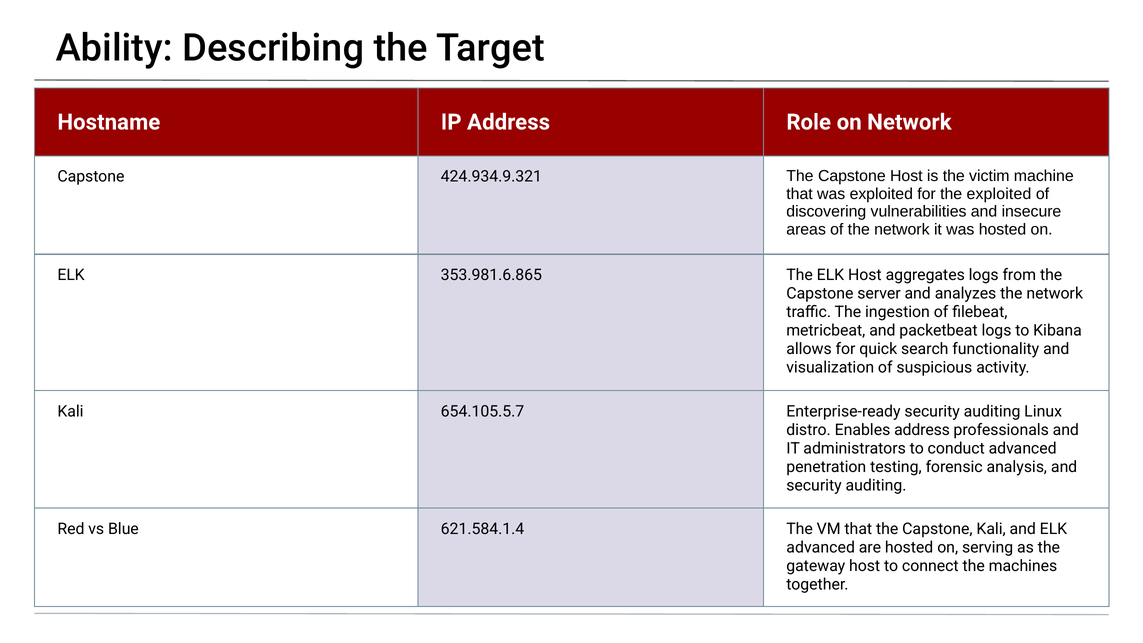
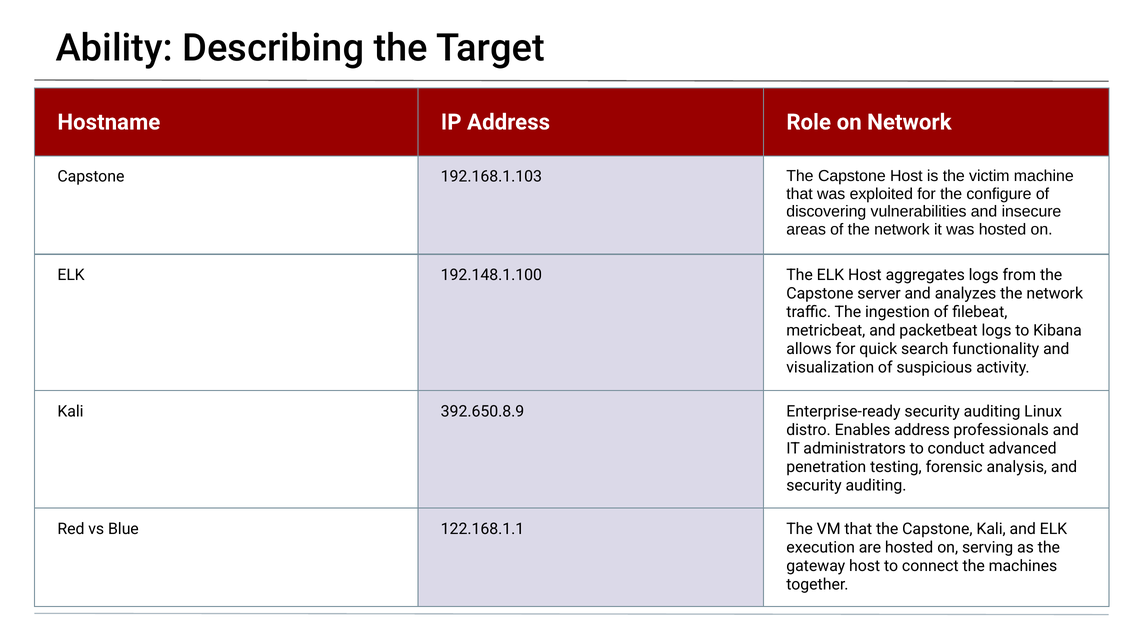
424.934.9.321: 424.934.9.321 -> 192.168.1.103 (491, 177)
the exploited: exploited -> configure (999, 194)
353.981.6.865: 353.981.6.865 -> 192.148.1.100 (491, 275)
654.105.5.7: 654.105.5.7 -> 392.650.8.9 (483, 411)
621.584.1.4: 621.584.1.4 -> 122.168.1.1 (483, 529)
advanced: advanced -> execution (821, 547)
